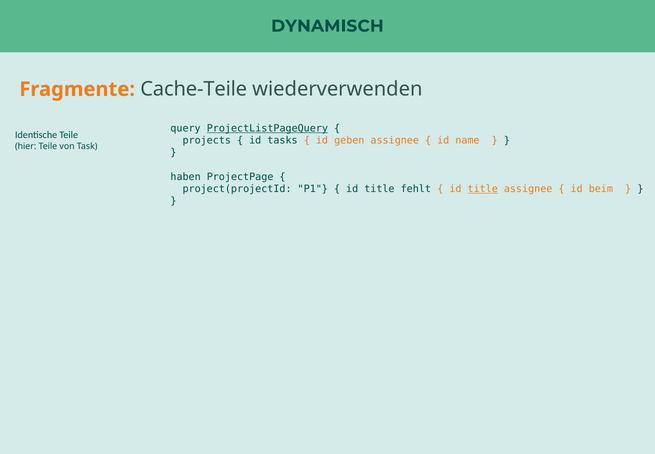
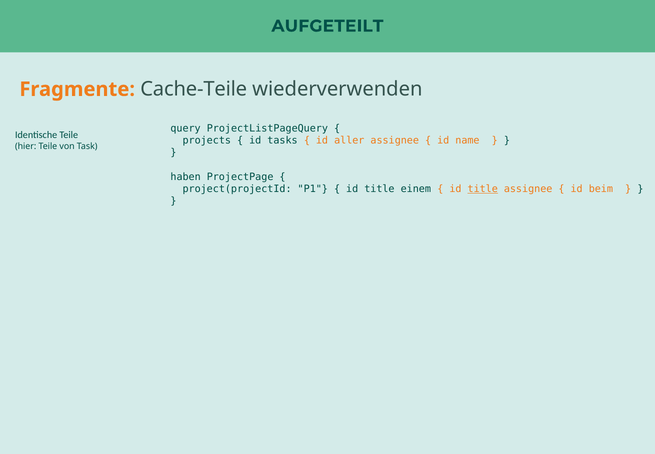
DYNAMISCH: DYNAMISCH -> AUFGETEILT (327, 26)
ProjectListPageQuery underline: present -> none (267, 128)
geben: geben -> aller (349, 140)
fehlt: fehlt -> einem (416, 189)
